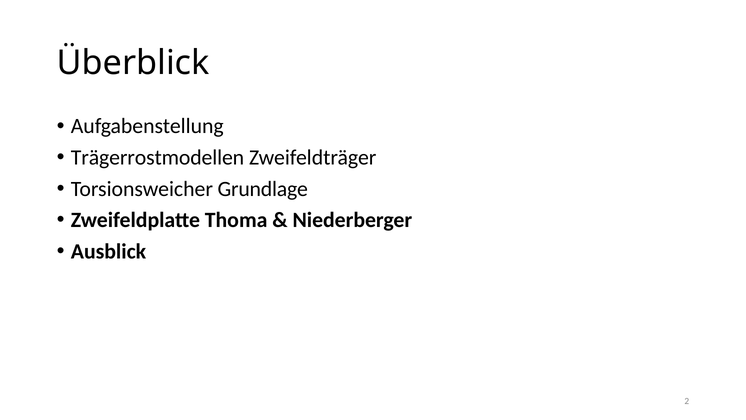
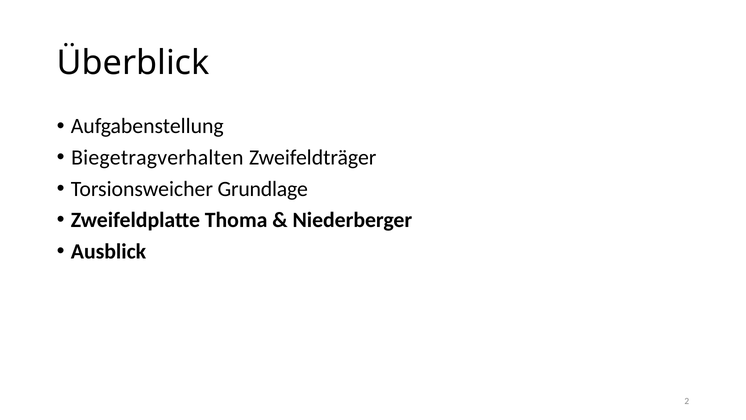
Trägerrostmodellen: Trägerrostmodellen -> Biegetragverhalten (157, 157)
